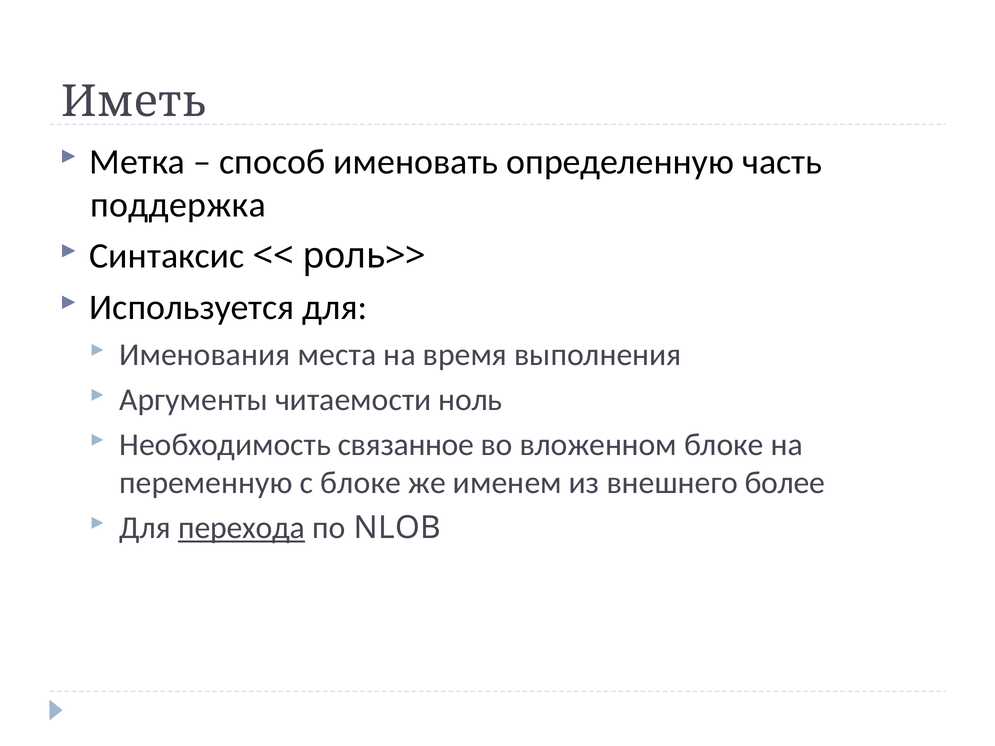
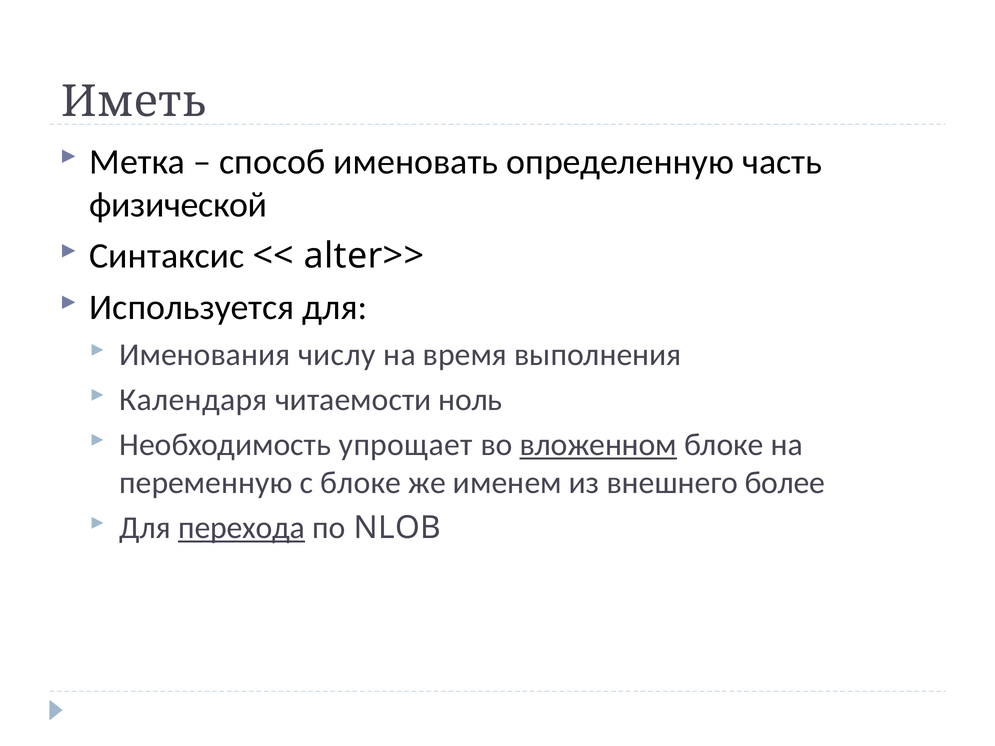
поддержка: поддержка -> физической (178, 205)
роль>>: роль>> -> alter>> (364, 256)
места: места -> числу (337, 355)
Аргументы: Аргументы -> Календаря (193, 400)
связанное: связанное -> упрощает (406, 445)
вложенном underline: none -> present (598, 445)
